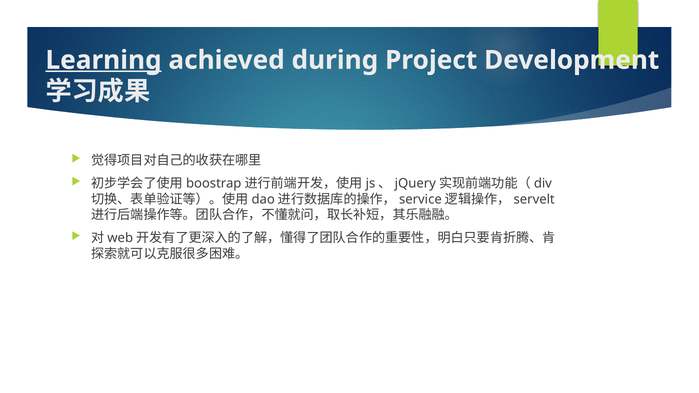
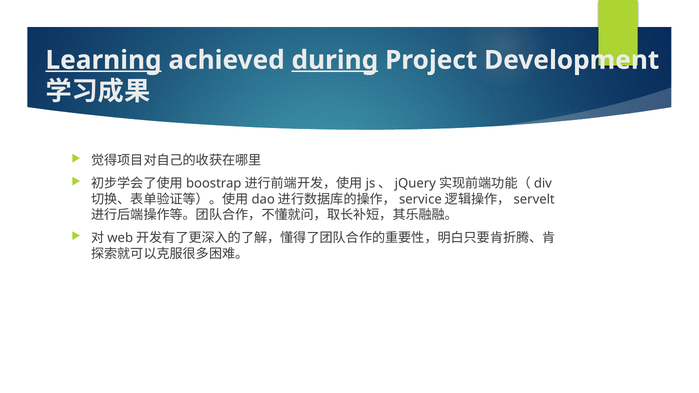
during underline: none -> present (335, 60)
